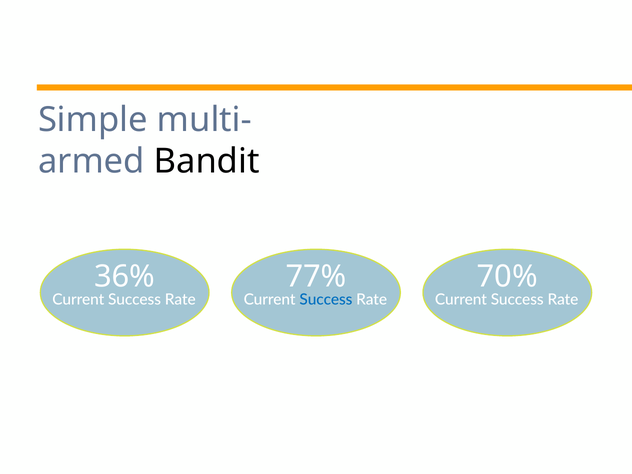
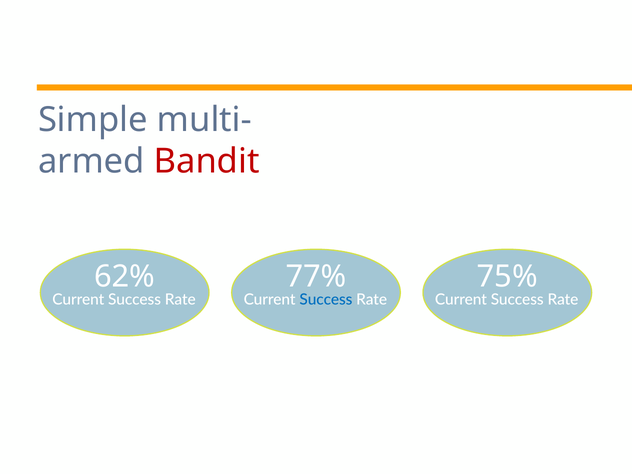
Bandit colour: black -> red (207, 161)
36%: 36% -> 62% (125, 277)
70%: 70% -> 75% (507, 277)
